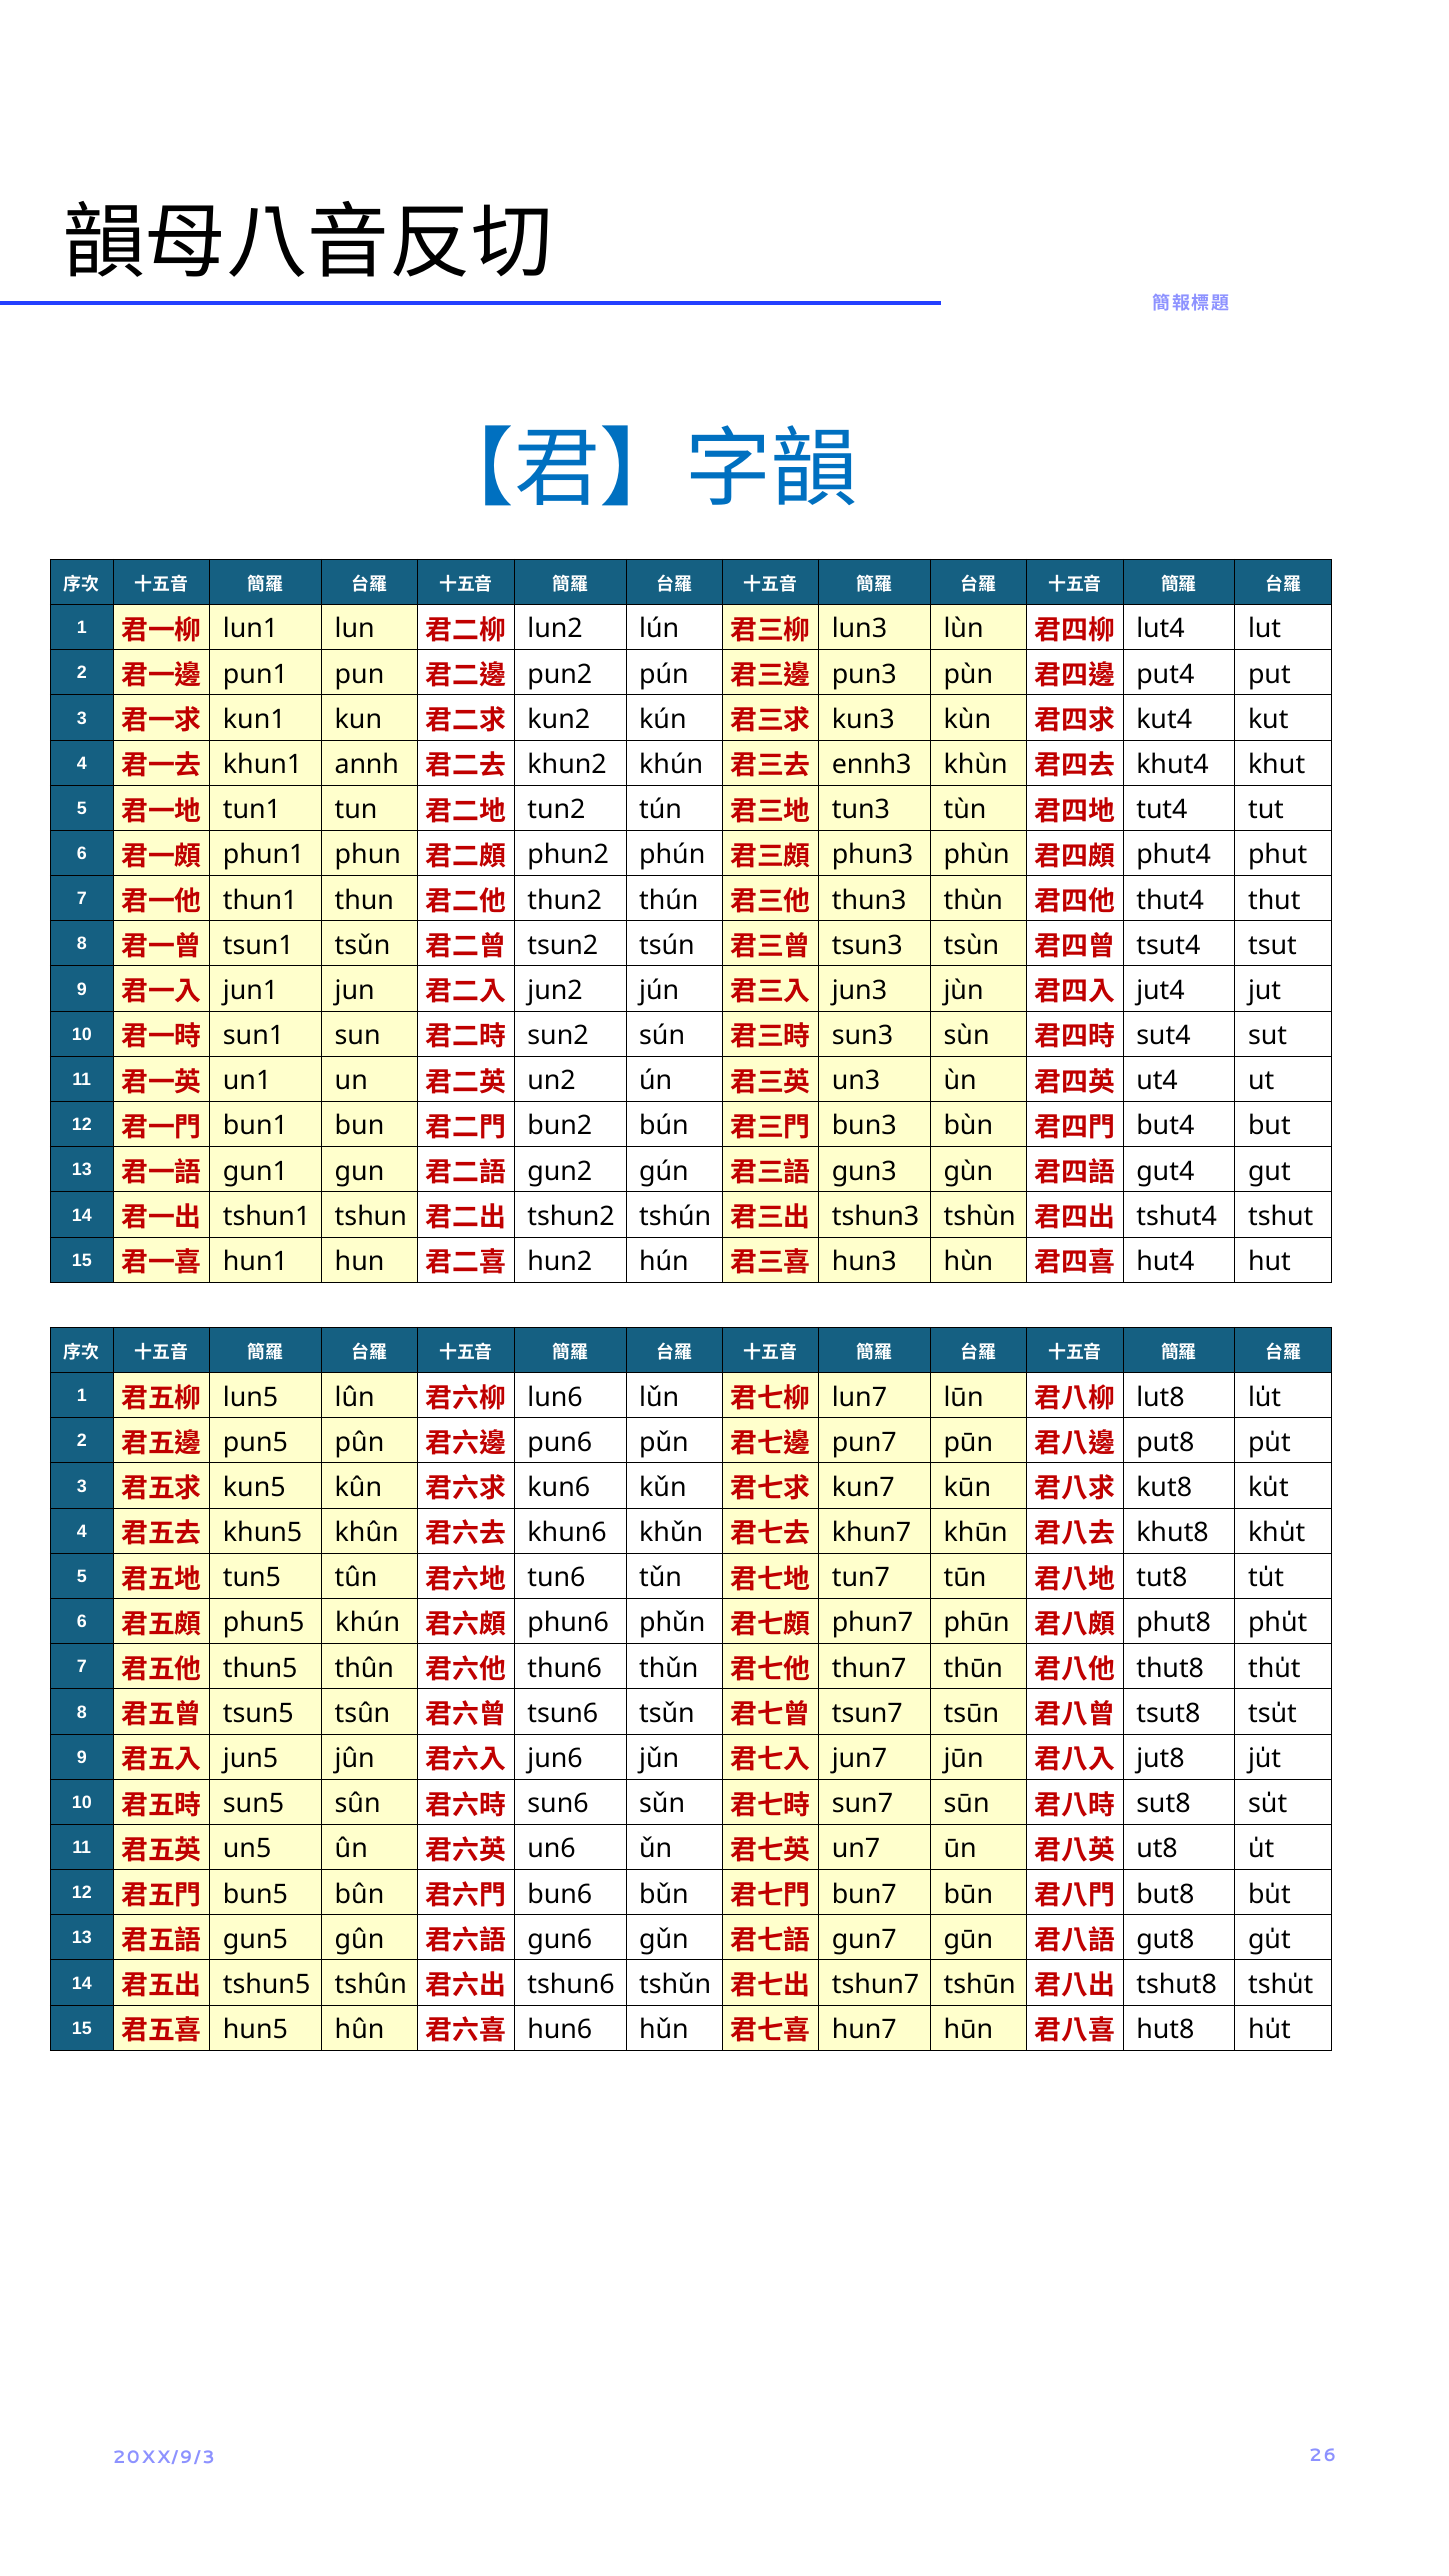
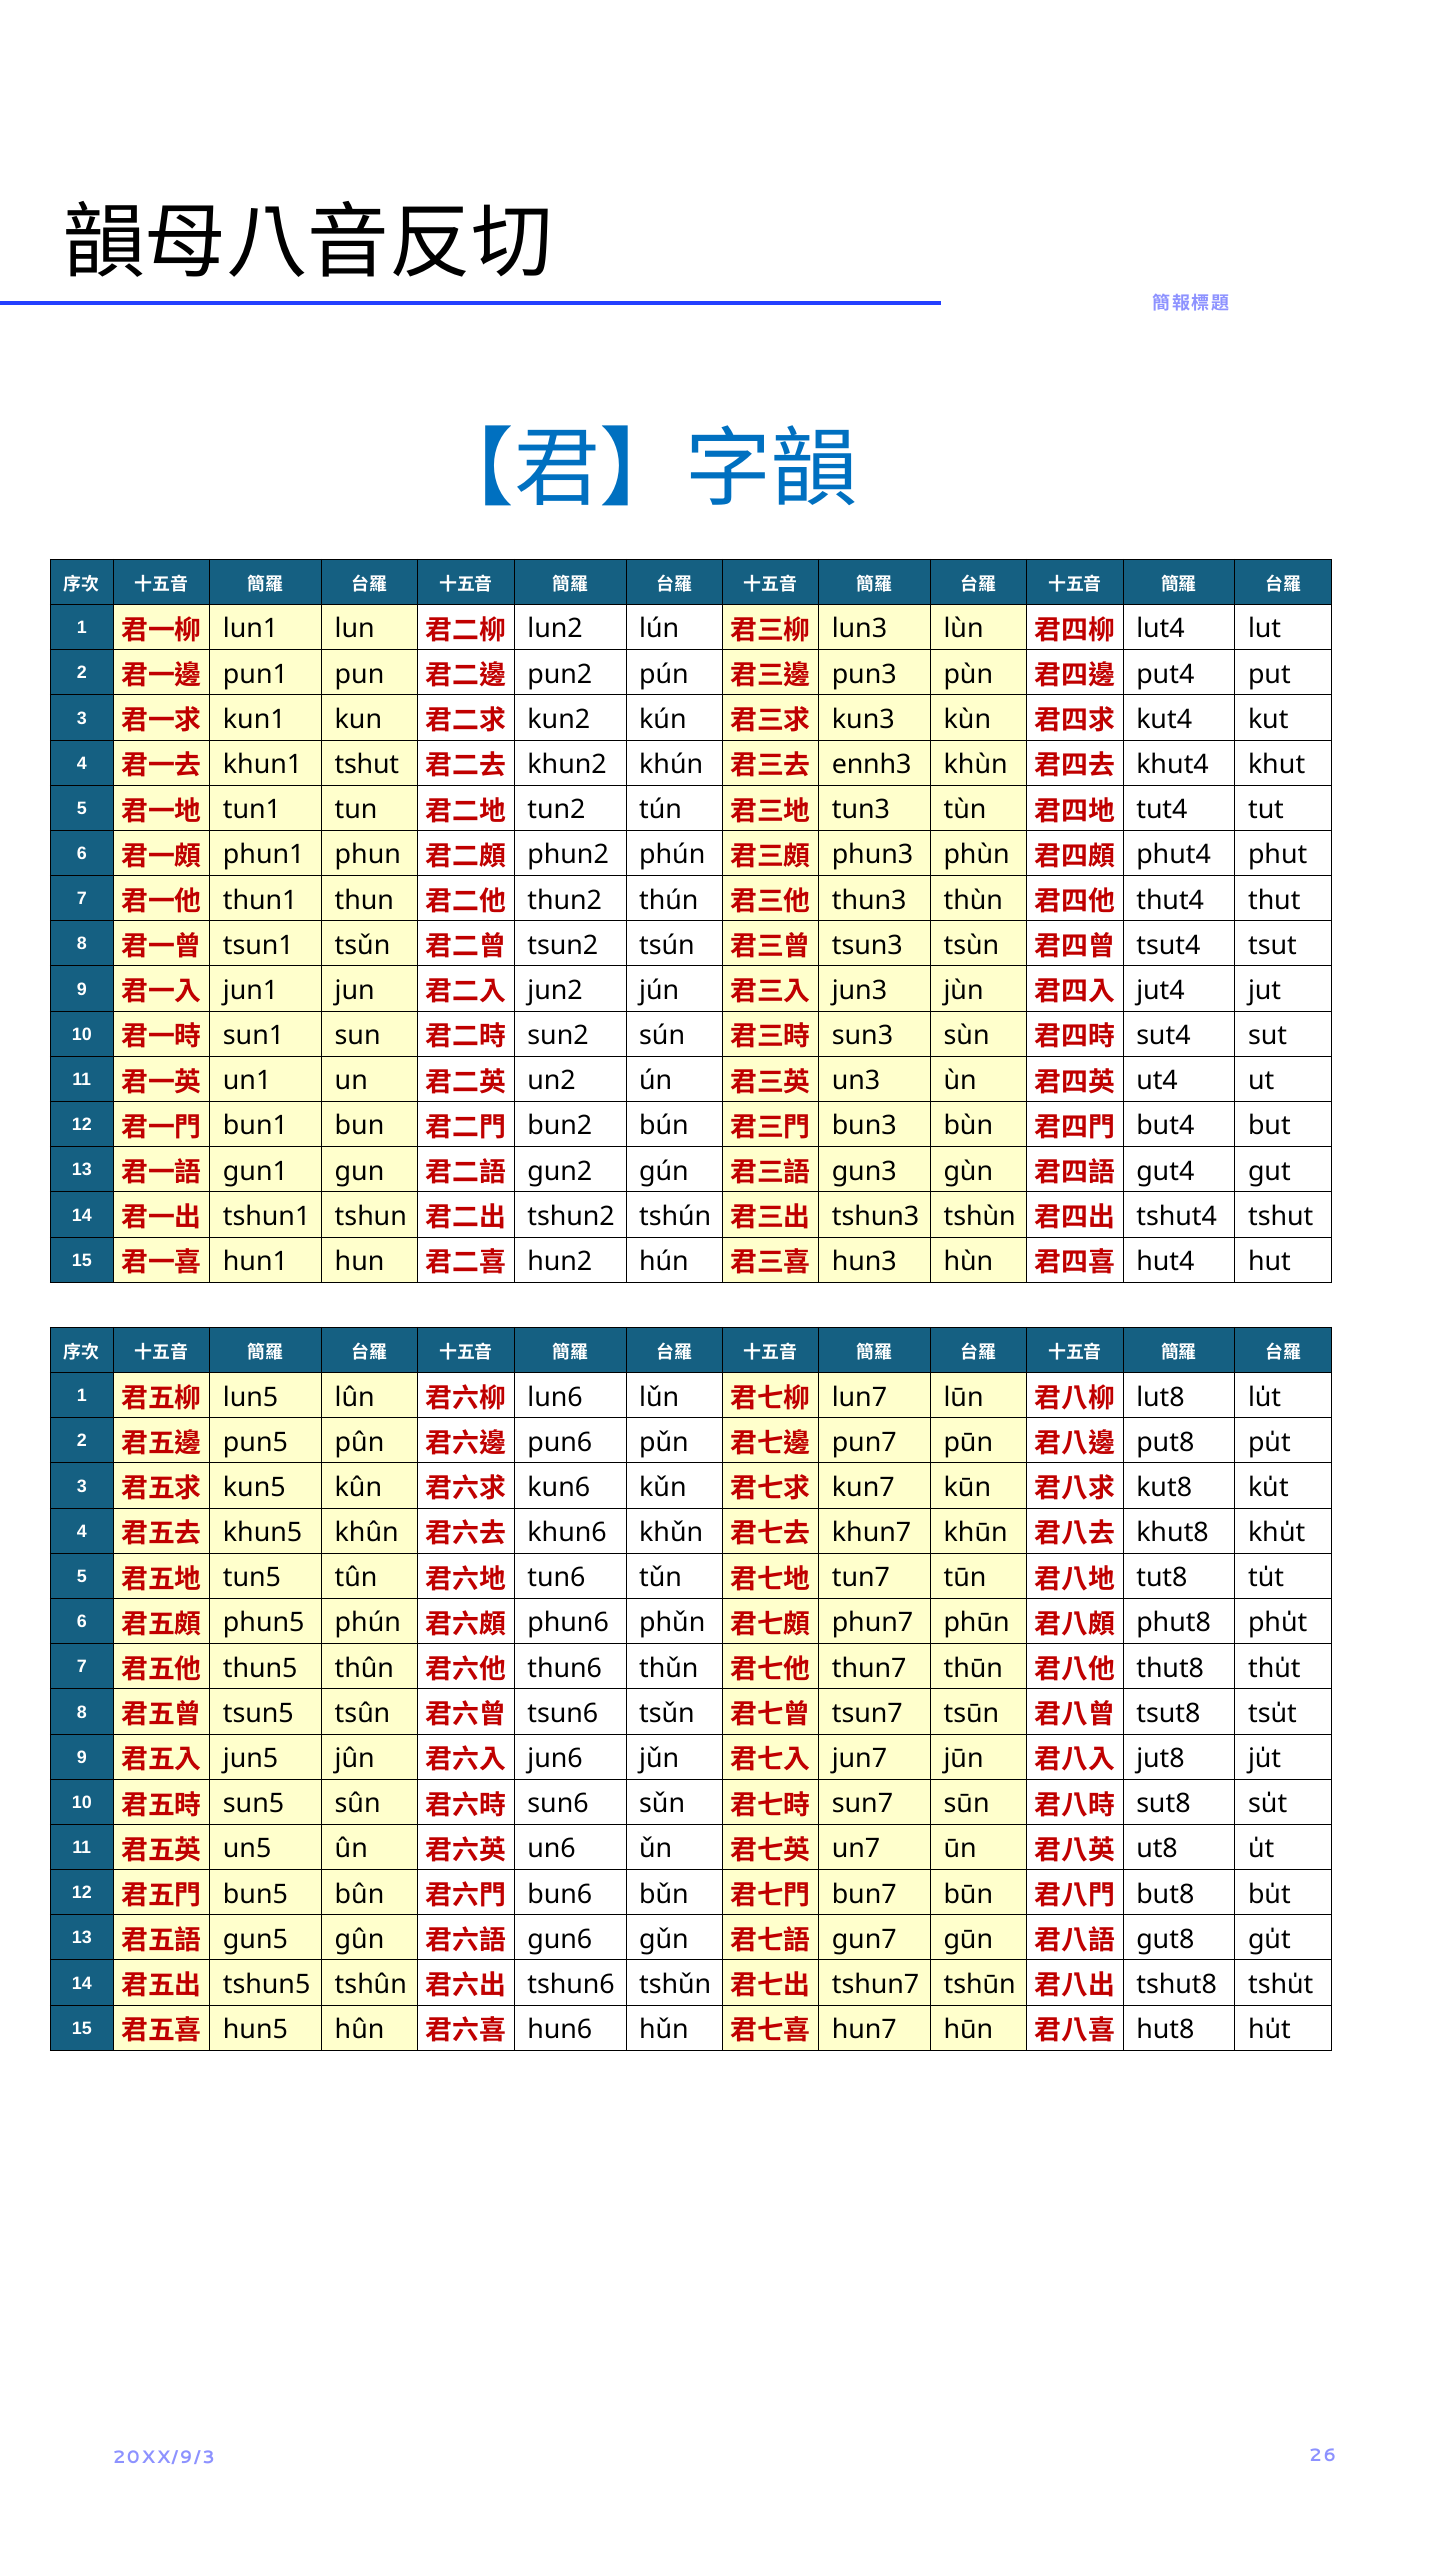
khun1 annh: annh -> tshut (367, 765)
phun5 khún: khún -> phún (368, 1623)
